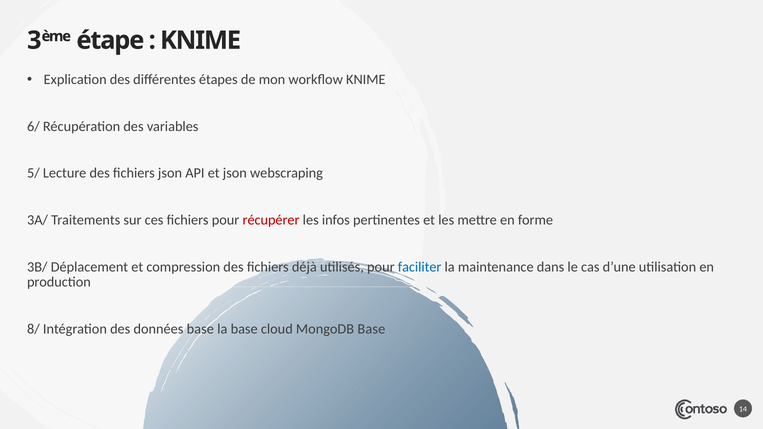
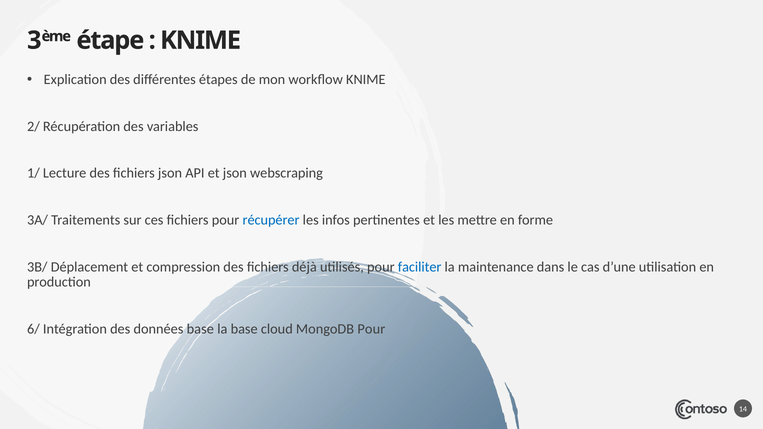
6/: 6/ -> 2/ (33, 127)
5/: 5/ -> 1/ (33, 173)
récupérer colour: red -> blue (271, 220)
8/: 8/ -> 6/ (33, 329)
MongoDB Base: Base -> Pour (371, 329)
